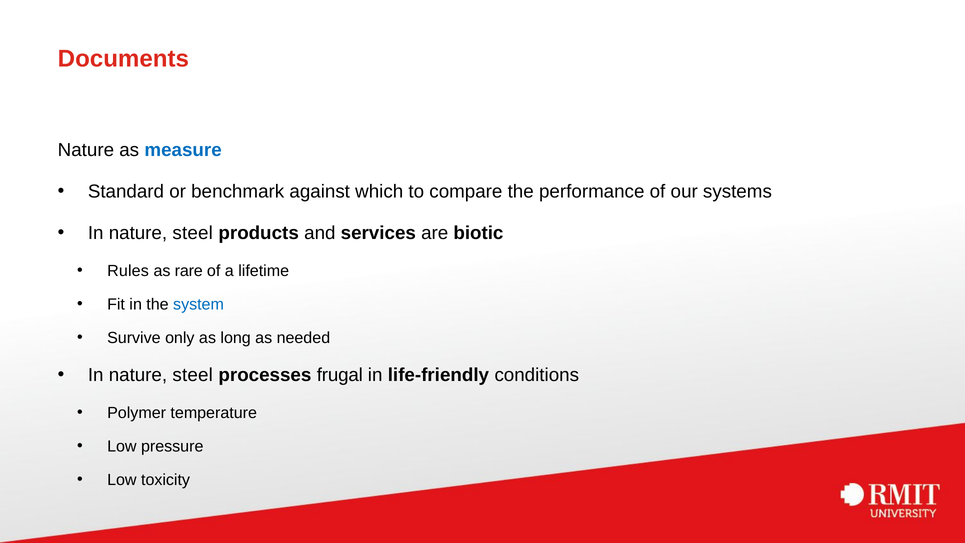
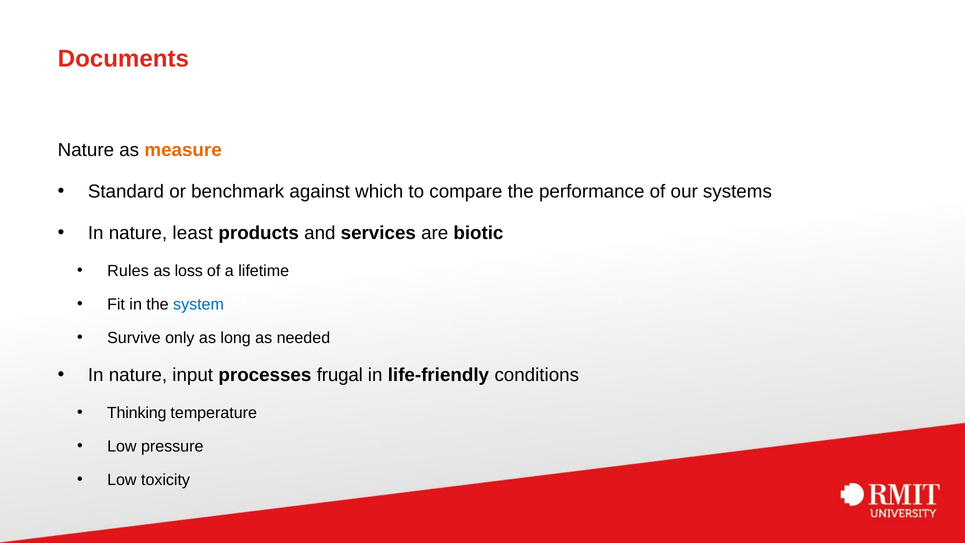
measure colour: blue -> orange (183, 150)
steel: steel -> least (193, 233)
rare: rare -> loss (189, 271)
steel: steel -> input (193, 375)
Polymer: Polymer -> Thinking (137, 413)
